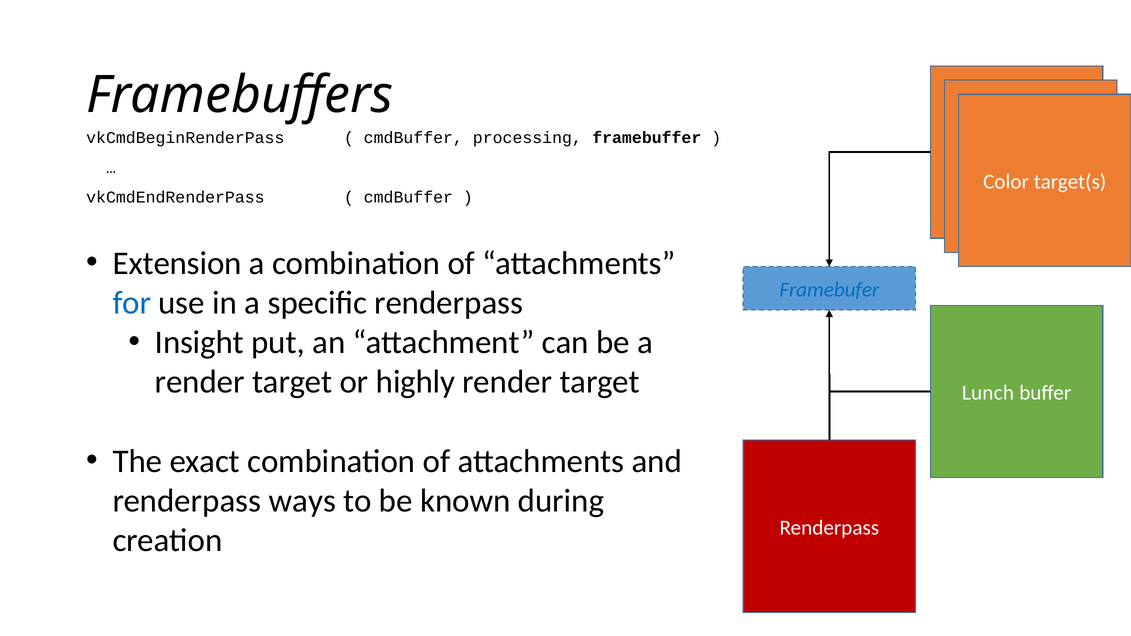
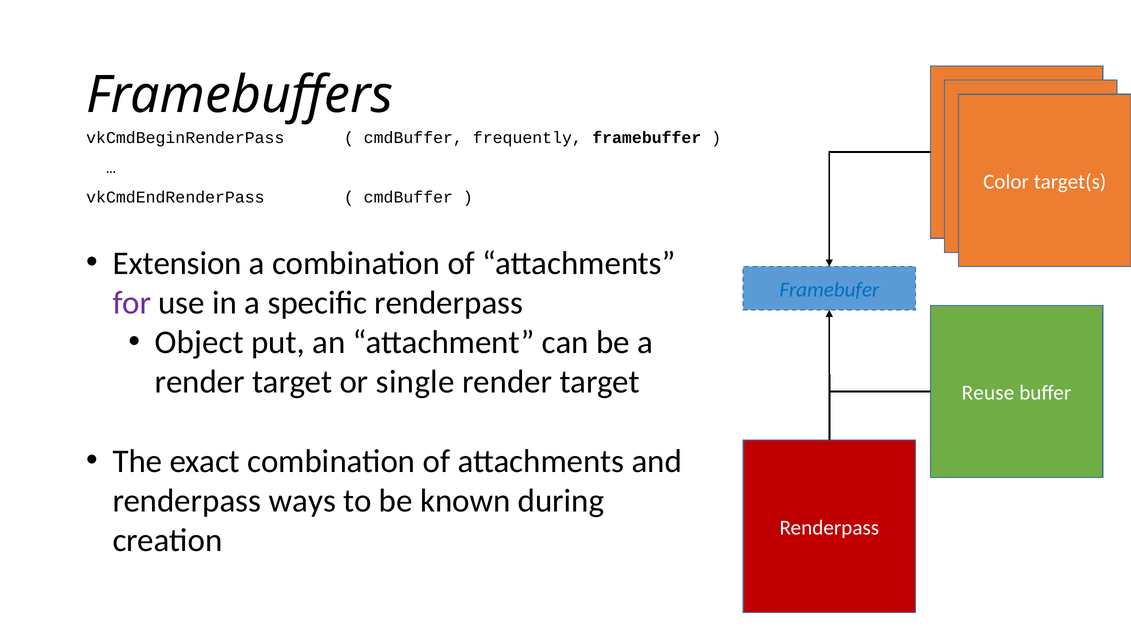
processing: processing -> frequently (527, 138)
for colour: blue -> purple (132, 303)
Insight: Insight -> Object (199, 343)
highly: highly -> single (415, 382)
Lunch: Lunch -> Reuse (988, 393)
